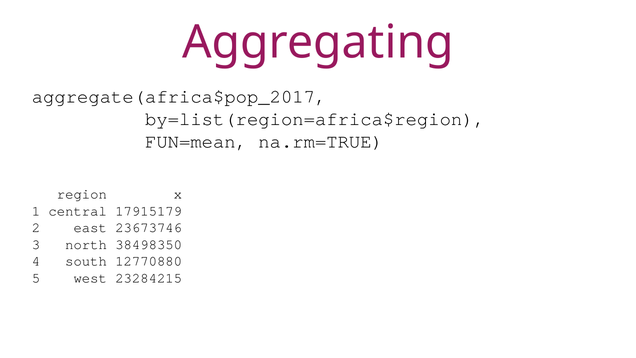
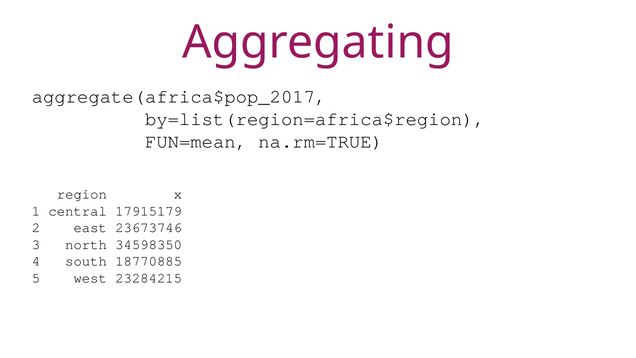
38498350: 38498350 -> 34598350 (149, 244)
12770880: 12770880 -> 18770885 (149, 261)
